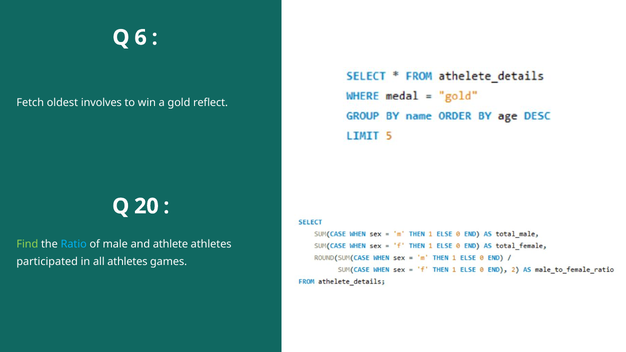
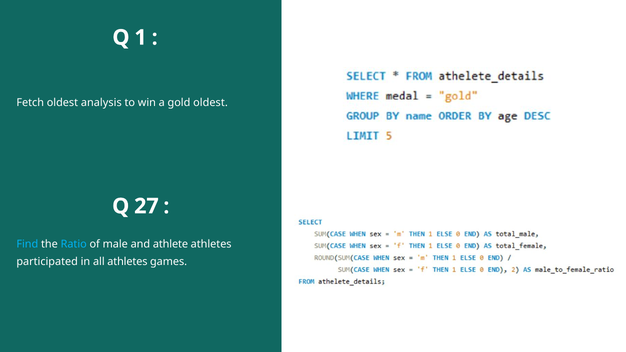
6: 6 -> 1 (141, 38)
involves: involves -> analysis (101, 103)
gold reflect: reflect -> oldest (210, 103)
20: 20 -> 27 (146, 206)
Find colour: light green -> light blue (27, 244)
